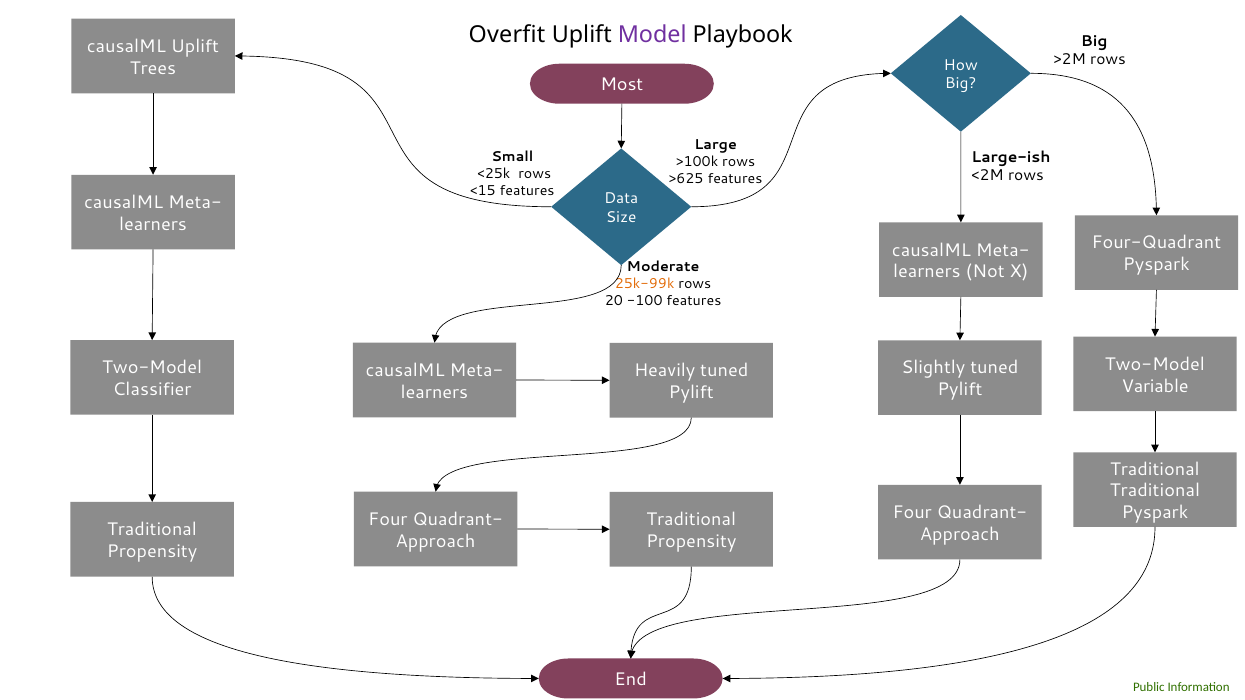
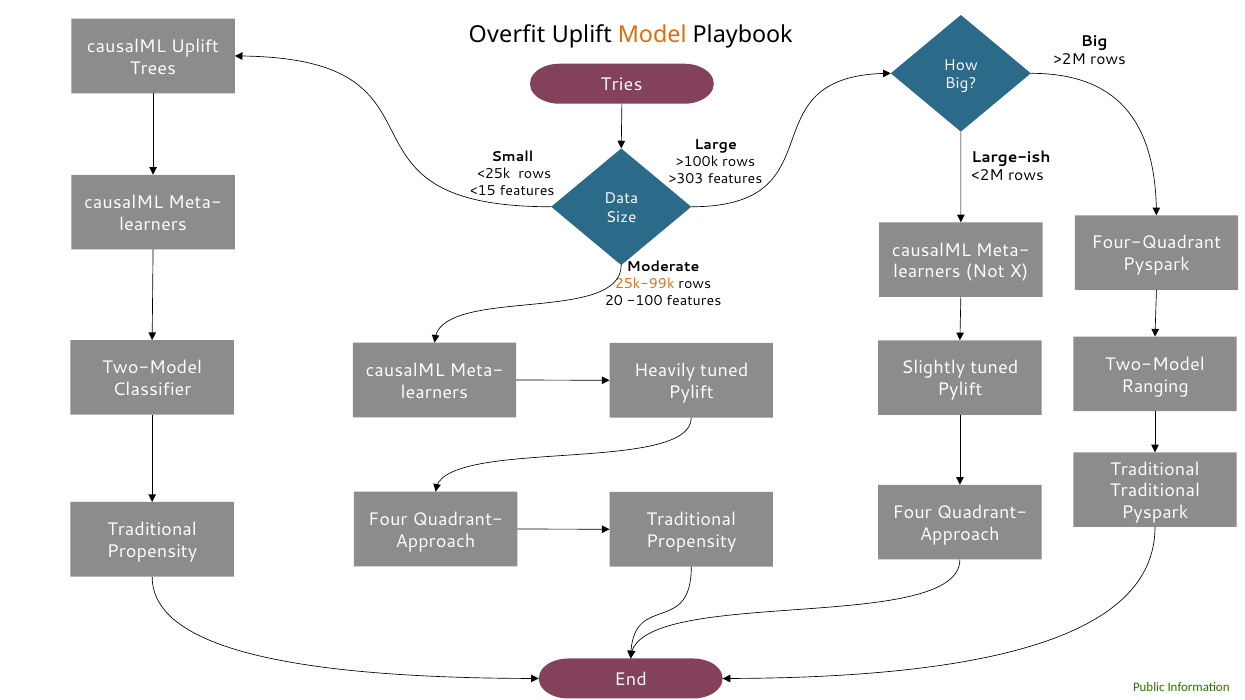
Model colour: purple -> orange (652, 34)
Most: Most -> Tries (622, 85)
>625: >625 -> >303 (686, 179)
Variable: Variable -> Ranging (1155, 386)
